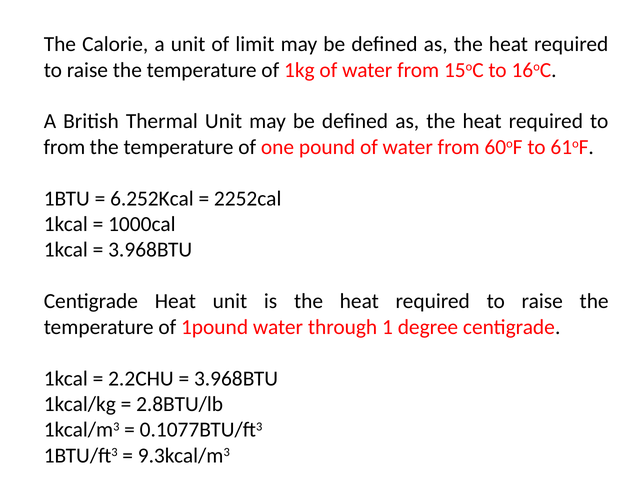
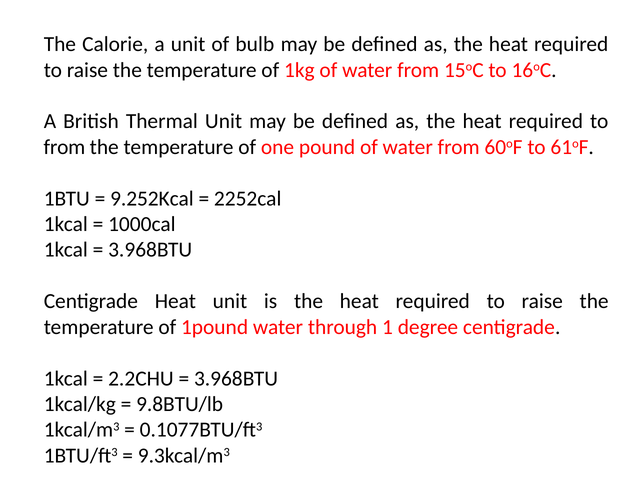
limit: limit -> bulb (255, 44)
6.252Kcal: 6.252Kcal -> 9.252Kcal (152, 198)
2.8BTU/lb: 2.8BTU/lb -> 9.8BTU/lb (180, 404)
